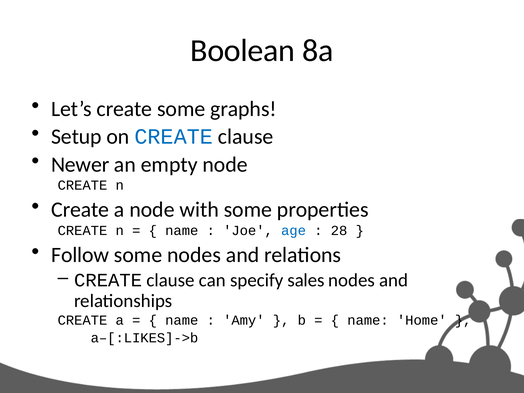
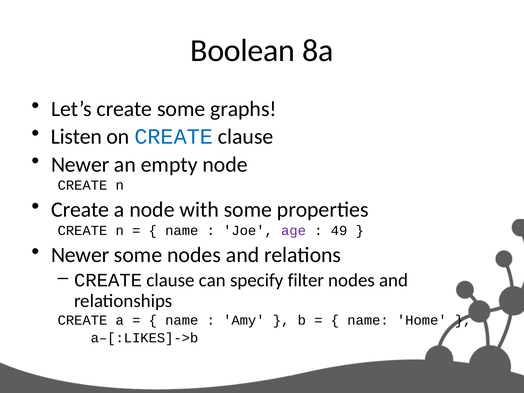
Setup: Setup -> Listen (76, 137)
age colour: blue -> purple (294, 231)
28: 28 -> 49 (339, 231)
Follow: Follow -> Newer (80, 255)
sales: sales -> filter (306, 280)
